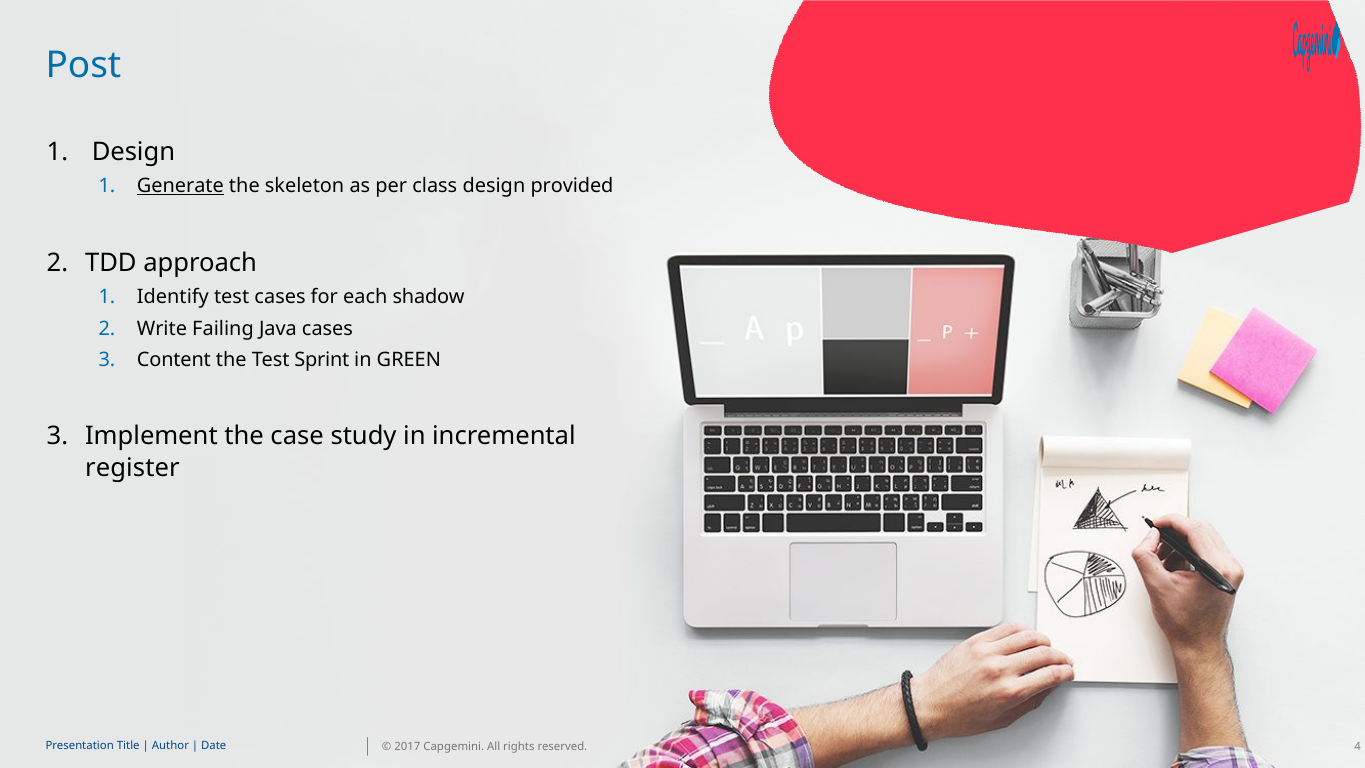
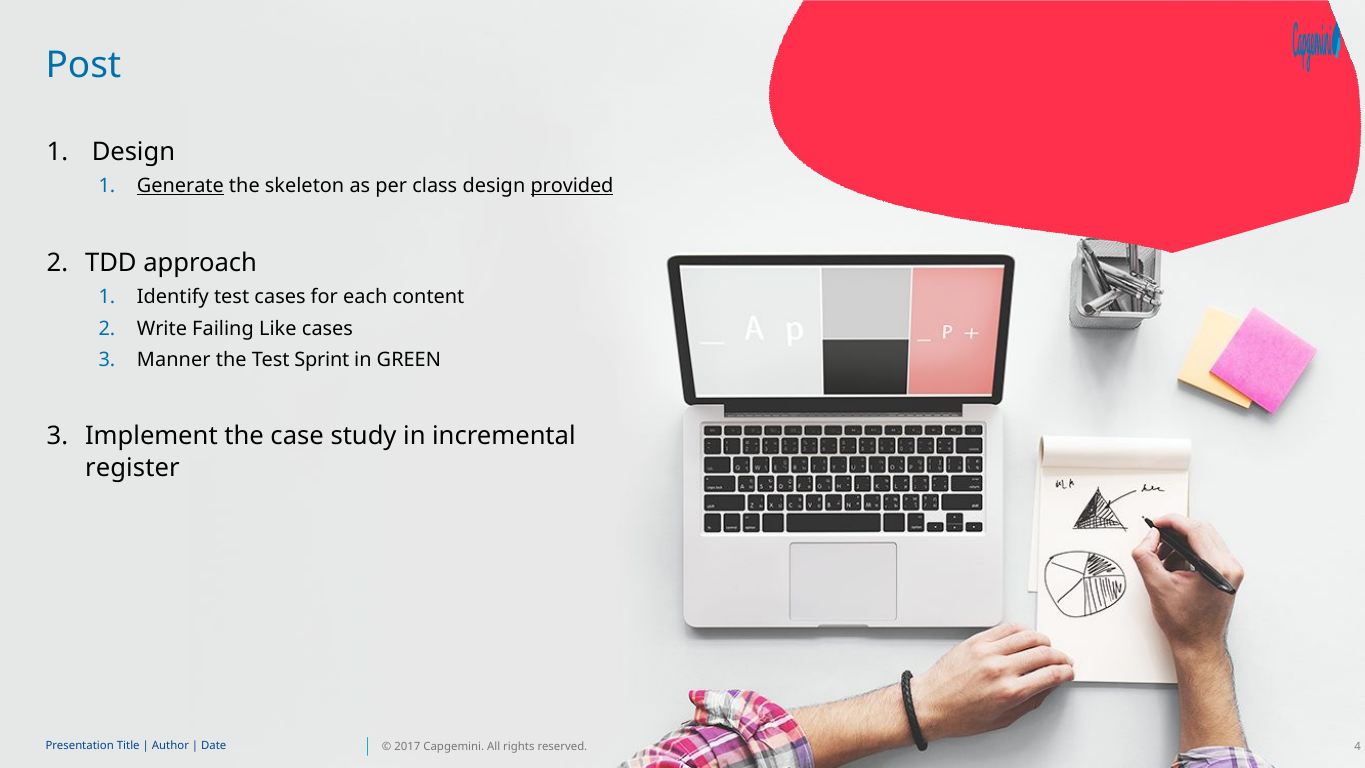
provided underline: none -> present (572, 186)
shadow: shadow -> content (429, 297)
Java: Java -> Like (278, 328)
Content: Content -> Manner (174, 360)
